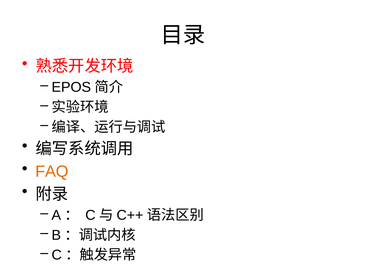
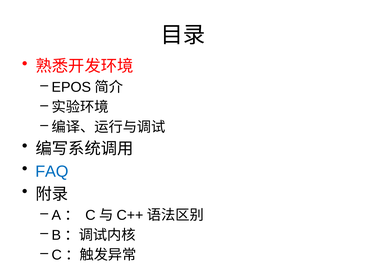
FAQ colour: orange -> blue (52, 172)
